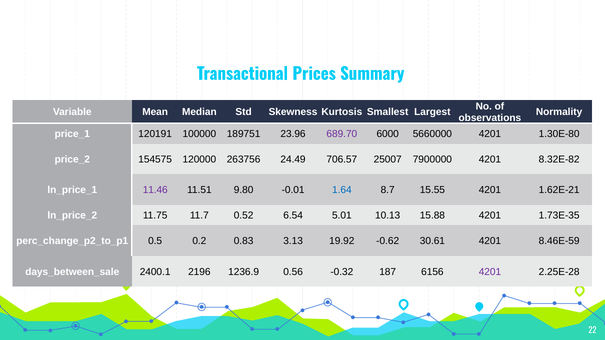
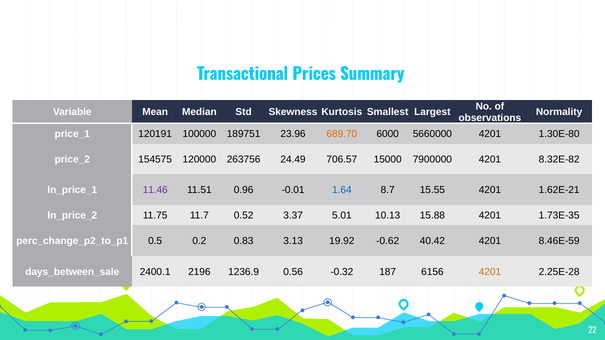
689.70 colour: purple -> orange (342, 134)
25007: 25007 -> 15000 (388, 160)
9.80: 9.80 -> 0.96 (244, 190)
6.54: 6.54 -> 3.37 (293, 216)
30.61: 30.61 -> 40.42 (432, 241)
4201 colour: purple -> orange (490, 272)
